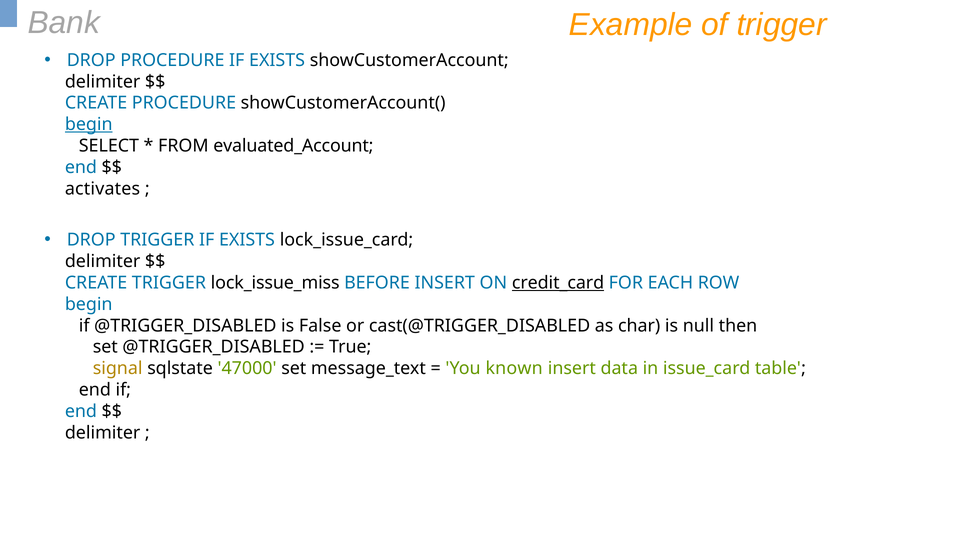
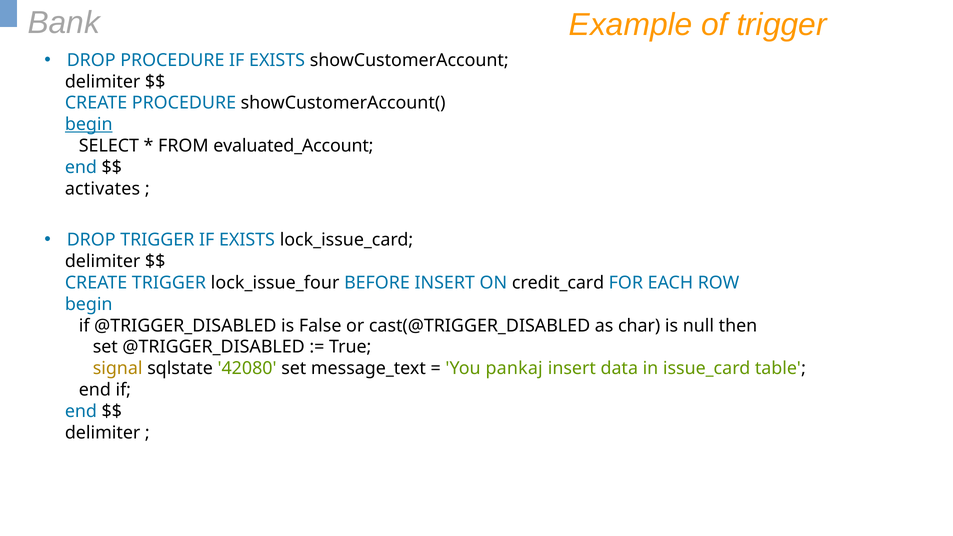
lock_issue_miss: lock_issue_miss -> lock_issue_four (275, 283)
credit_card underline: present -> none (558, 283)
47000: 47000 -> 42080 (247, 369)
known: known -> pankaj (514, 369)
